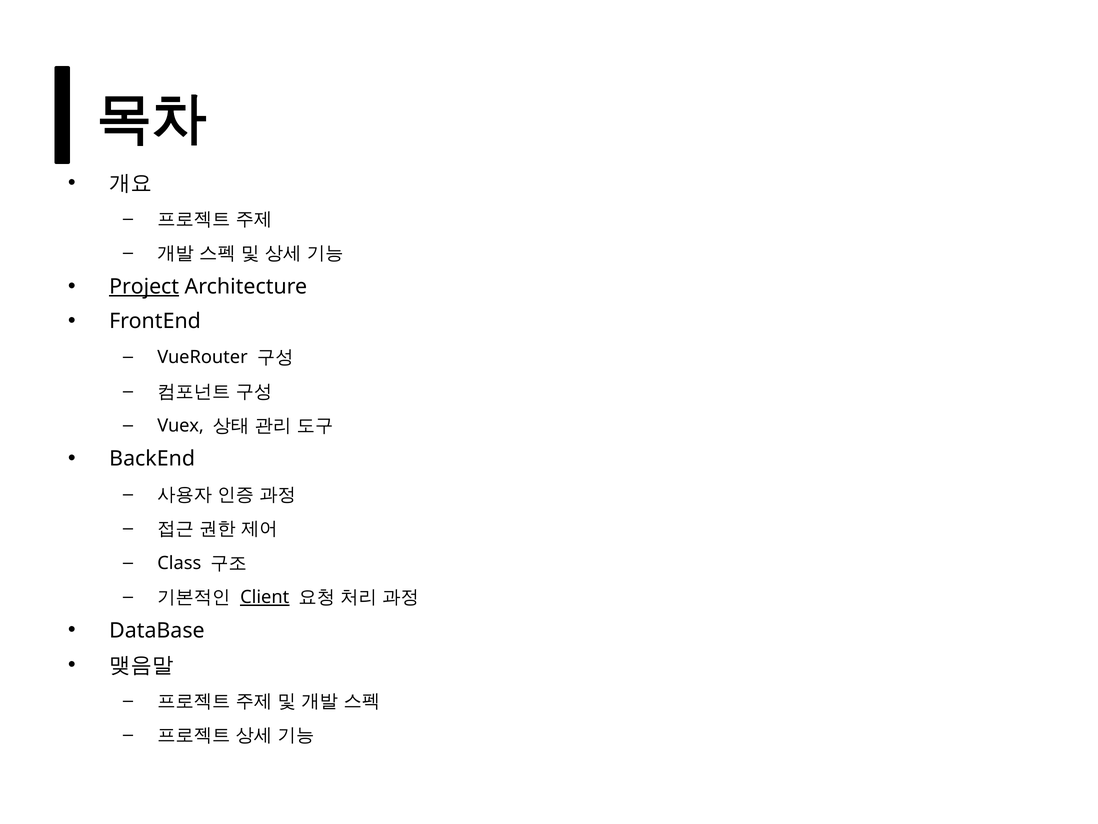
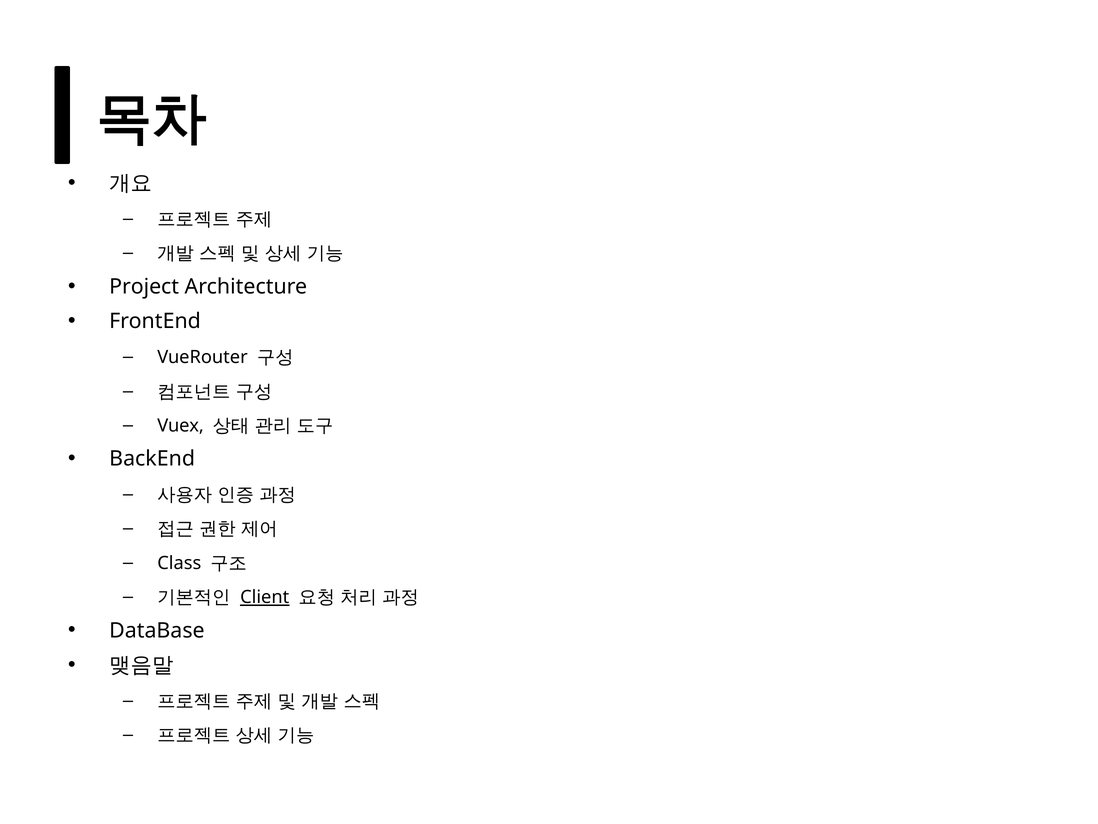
Project underline: present -> none (144, 286)
